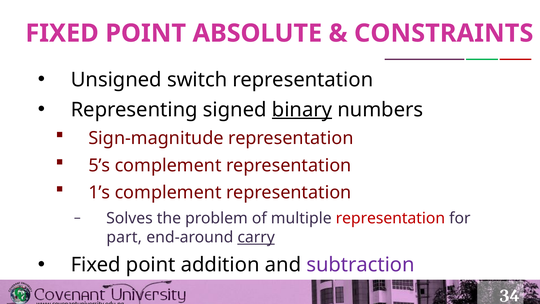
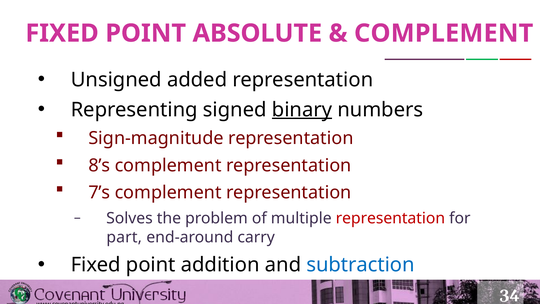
CONSTRAINTS: CONSTRAINTS -> COMPLEMENT (444, 33)
switch: switch -> added (197, 80)
5’s: 5’s -> 8’s (99, 165)
1’s: 1’s -> 7’s (99, 192)
carry underline: present -> none (256, 237)
subtraction colour: purple -> blue (361, 265)
